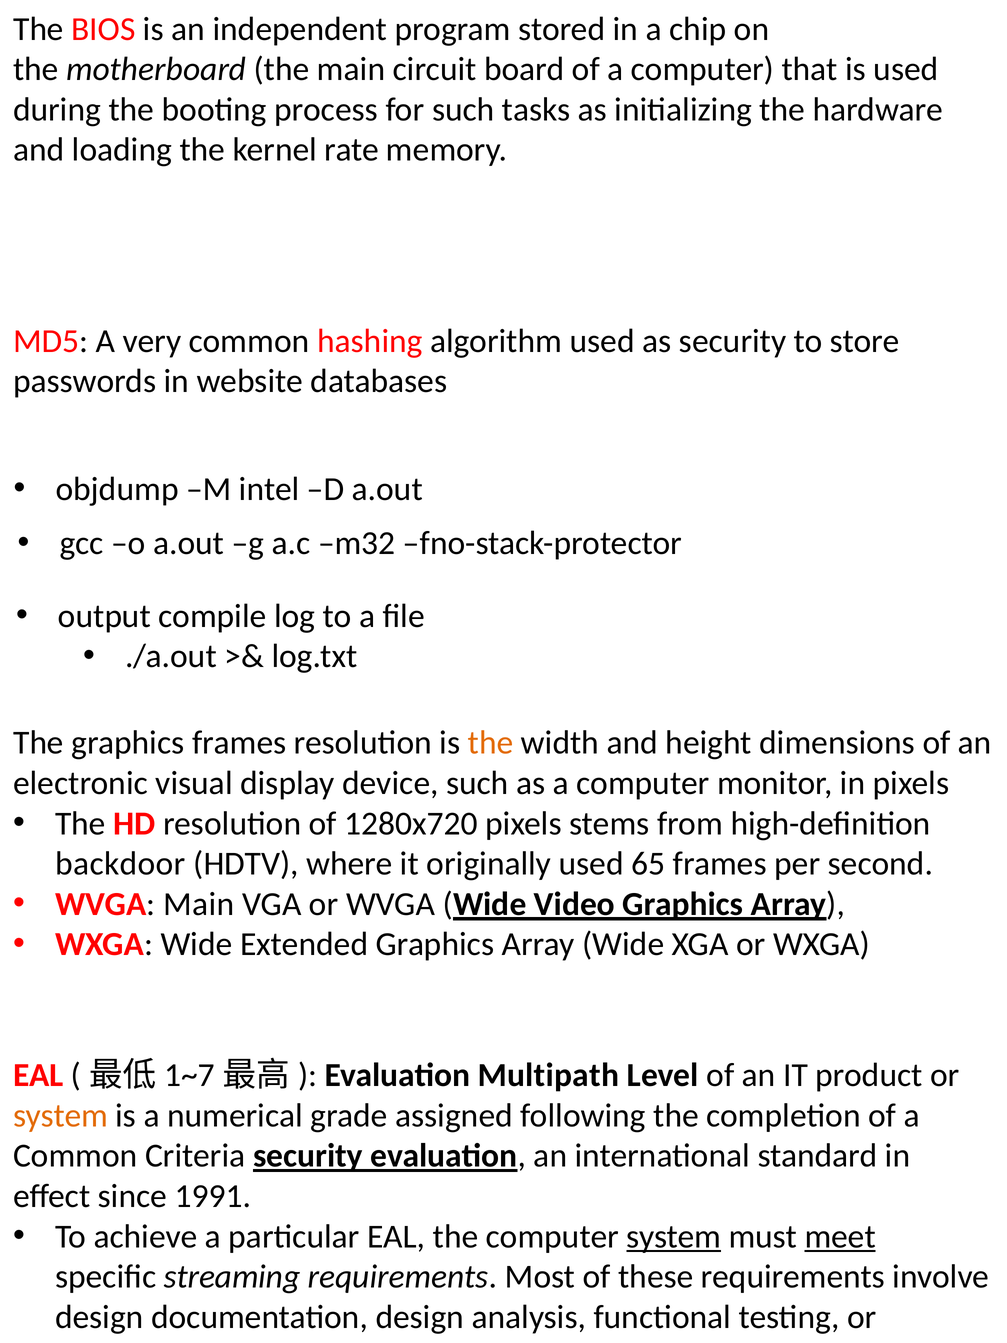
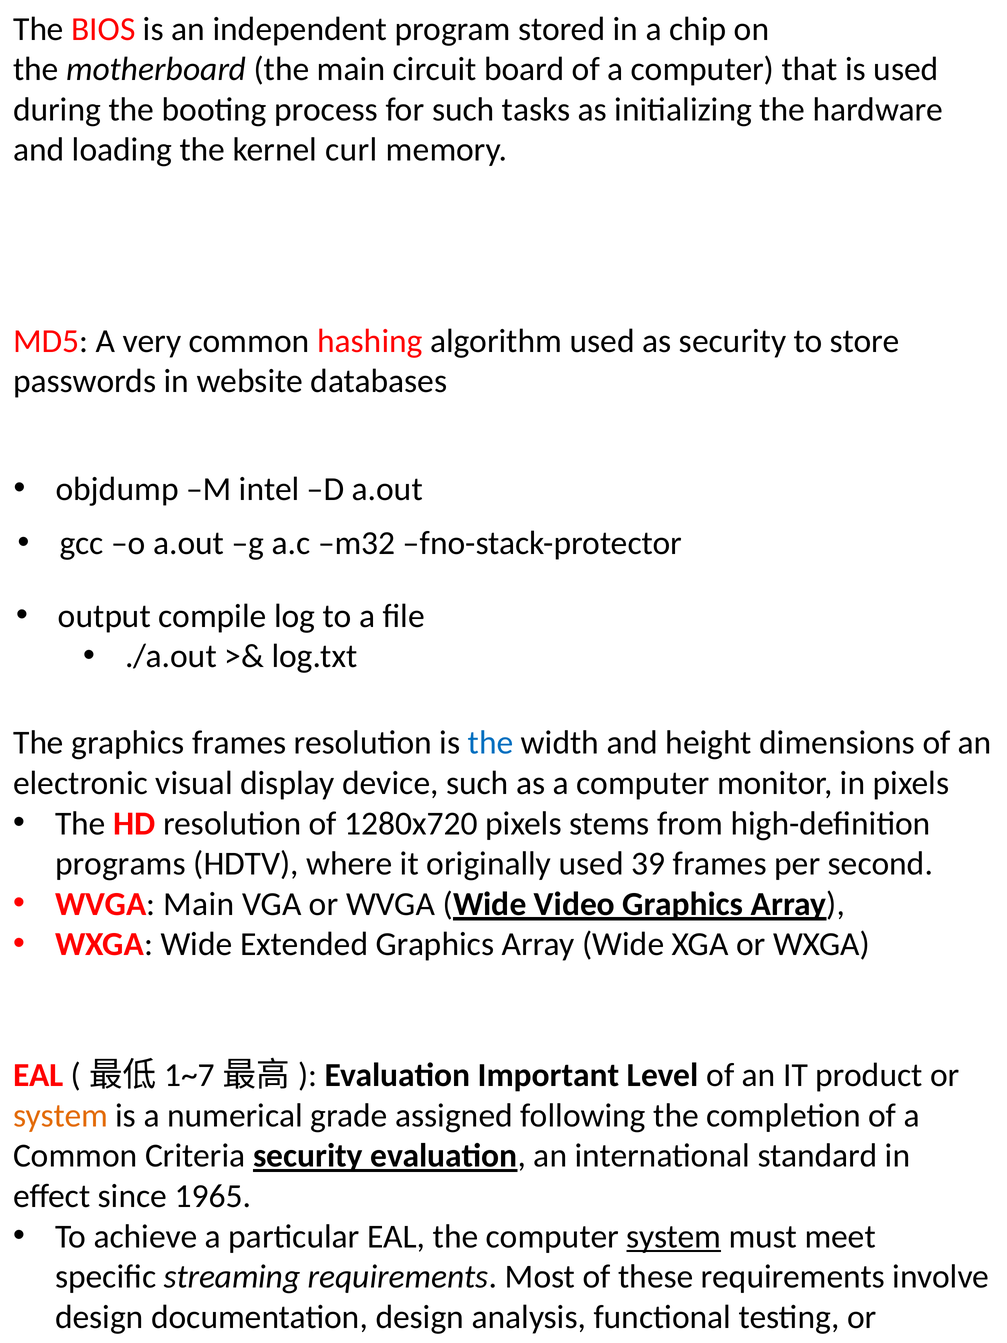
rate: rate -> curl (351, 150)
the colour: orange -> blue (491, 743)
backdoor: backdoor -> programs (120, 864)
65: 65 -> 39 (648, 864)
Multipath: Multipath -> Important (549, 1075)
1991: 1991 -> 1965 (213, 1196)
meet underline: present -> none (840, 1236)
